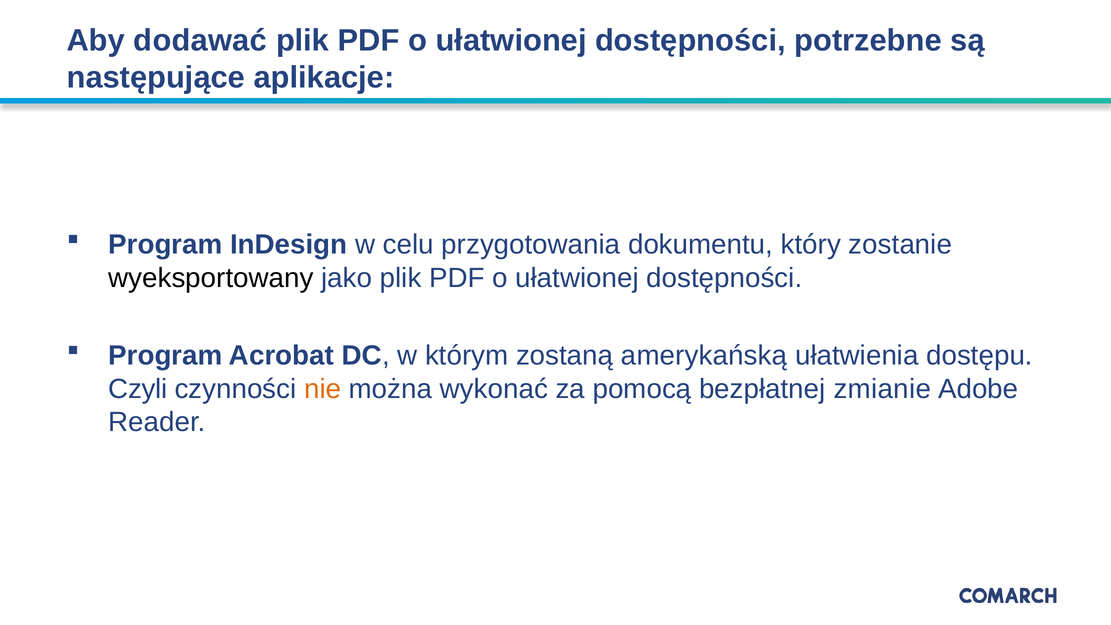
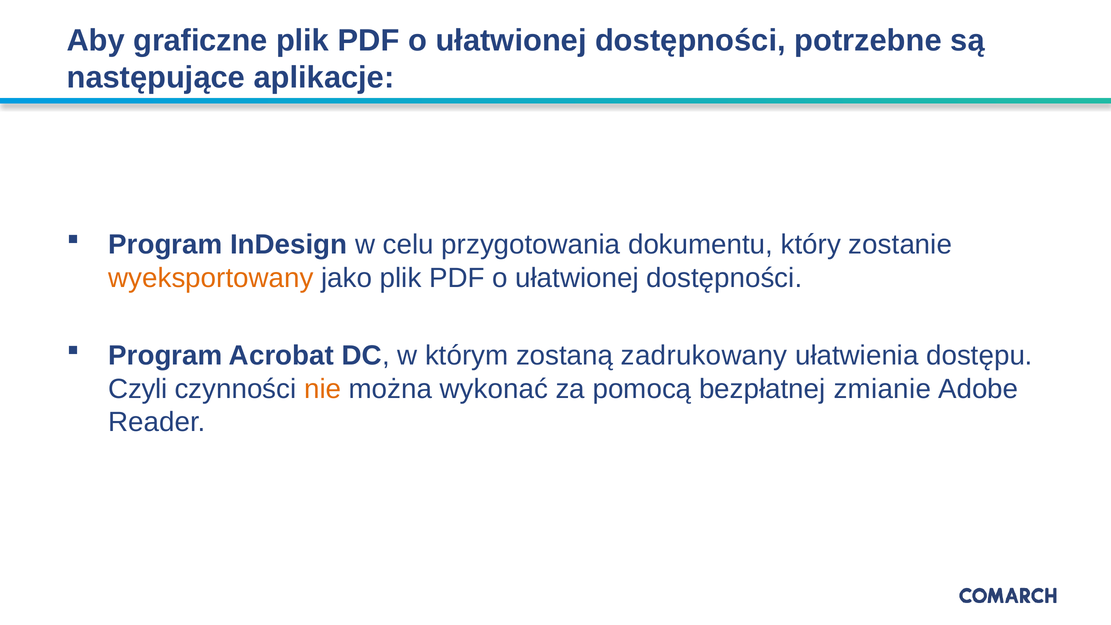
dodawać: dodawać -> graficzne (200, 41)
wyeksportowany colour: black -> orange (211, 278)
amerykańską: amerykańską -> zadrukowany (704, 356)
